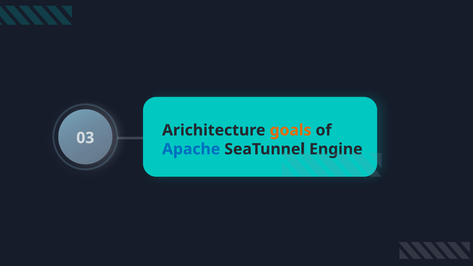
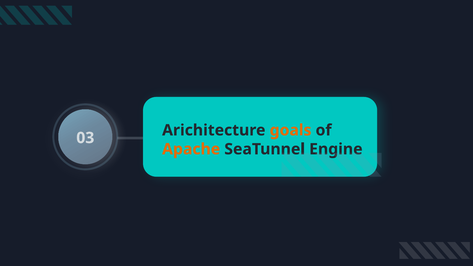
Apache colour: blue -> orange (191, 149)
